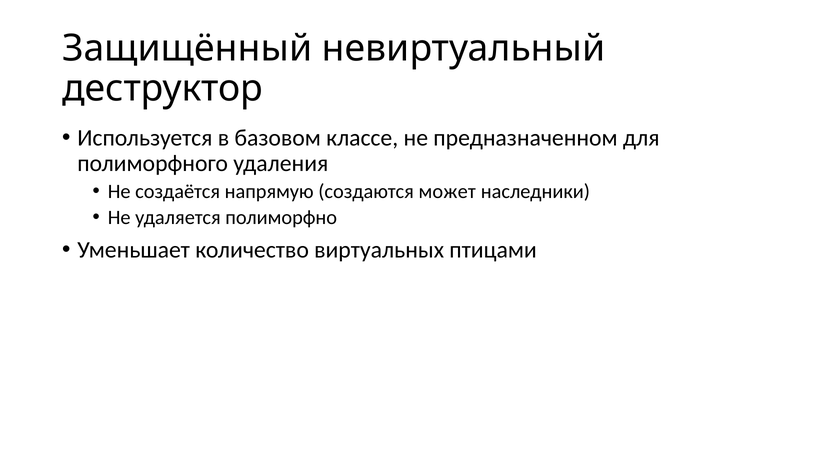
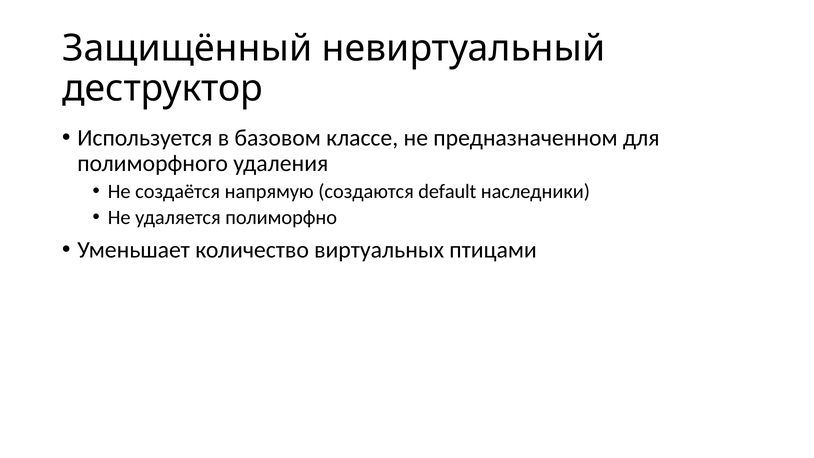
может: может -> default (447, 191)
